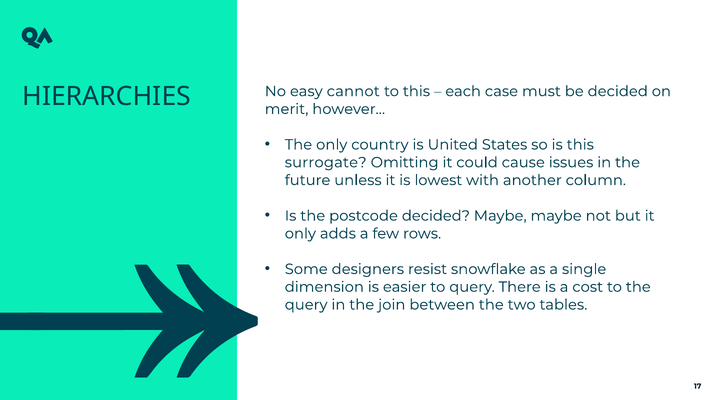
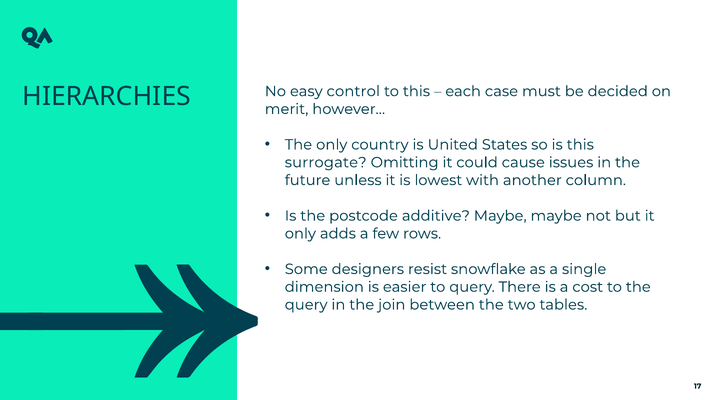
cannot: cannot -> control (353, 91)
postcode decided: decided -> additive (436, 215)
